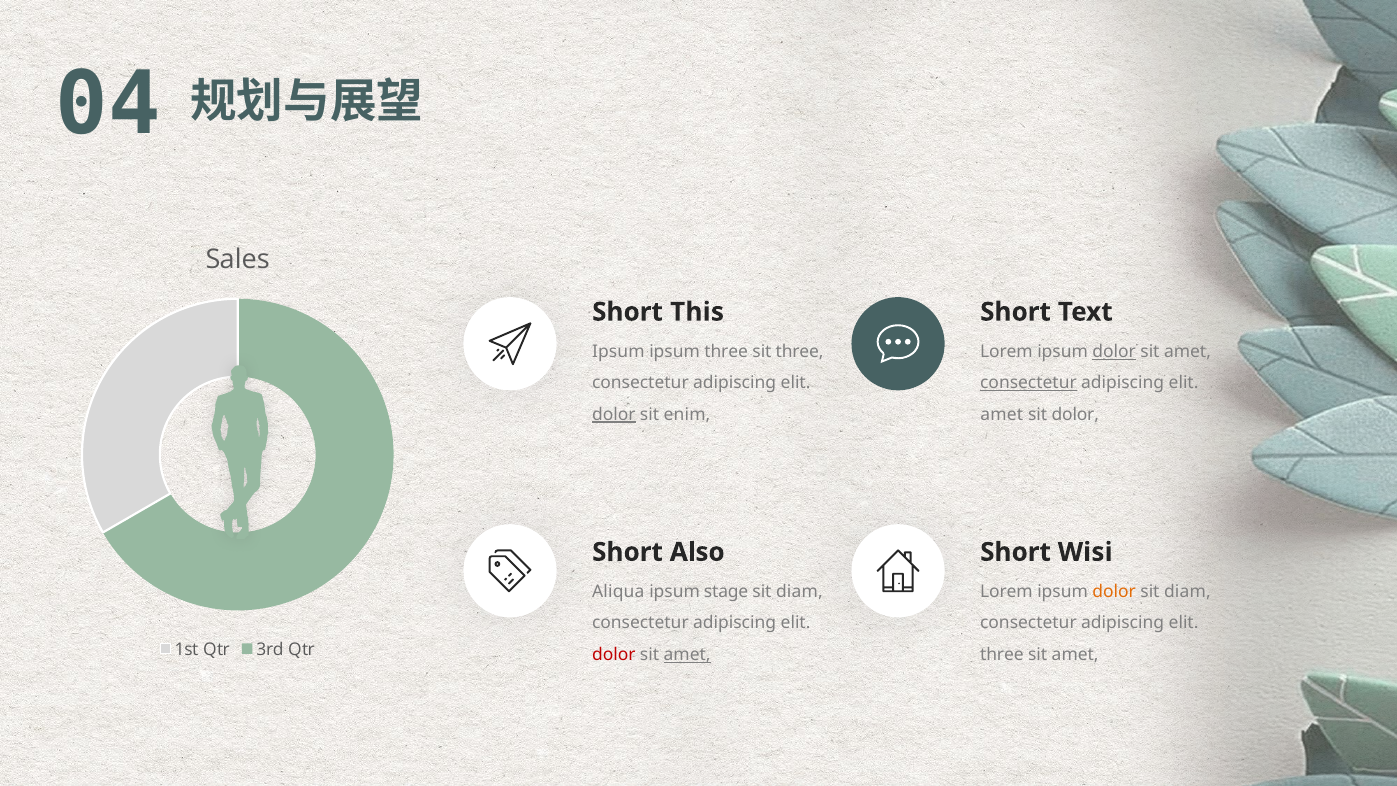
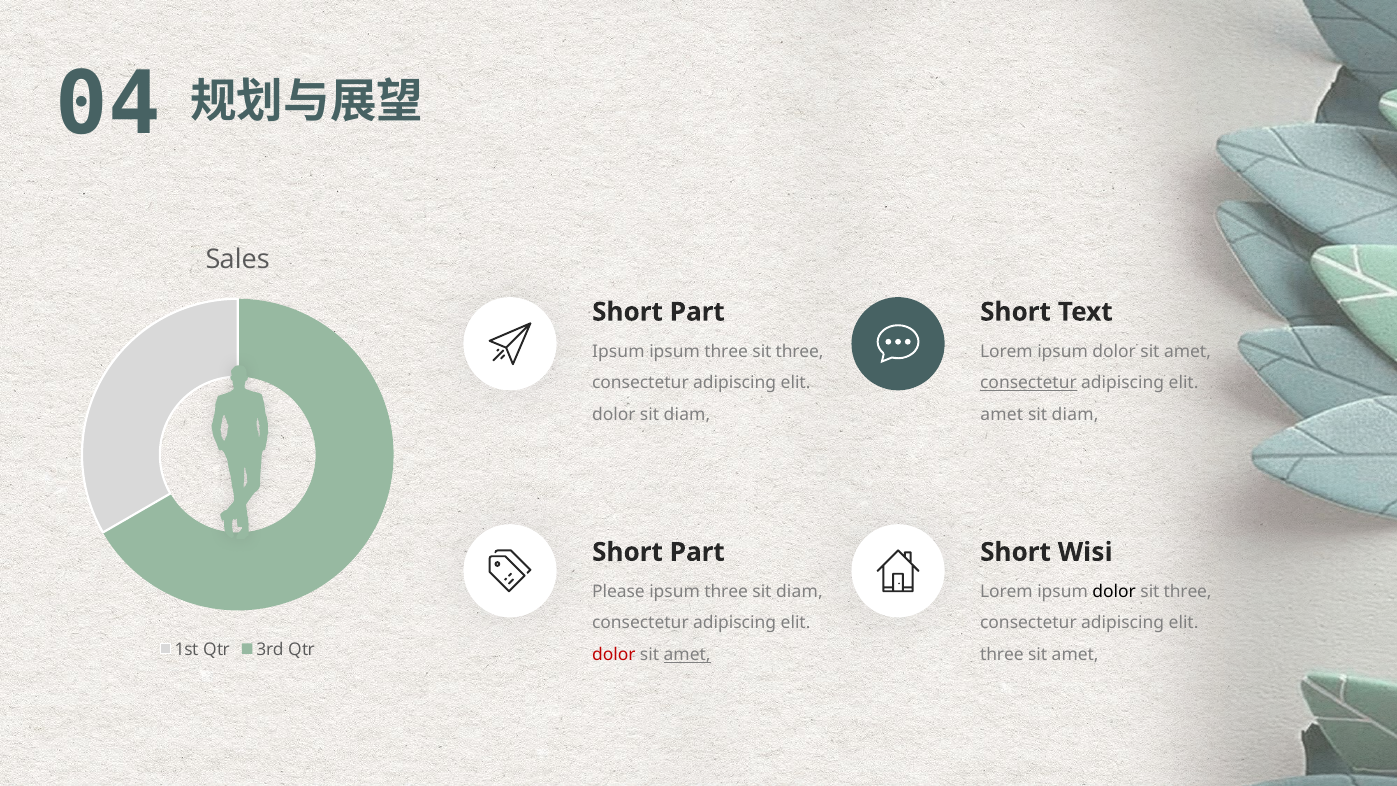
This: This -> Part (697, 312)
dolor underline: present -> none (1114, 352)
dolor underline: present -> none (614, 414)
enim: enim -> diam (687, 414)
dolor: dolor -> diam (1075, 414)
Also: Also -> Part (697, 552)
Aliqua: Aliqua -> Please (618, 592)
stage: stage -> three (726, 592)
dolor colour: orange -> black (1114, 592)
diam: diam -> three (1188, 592)
